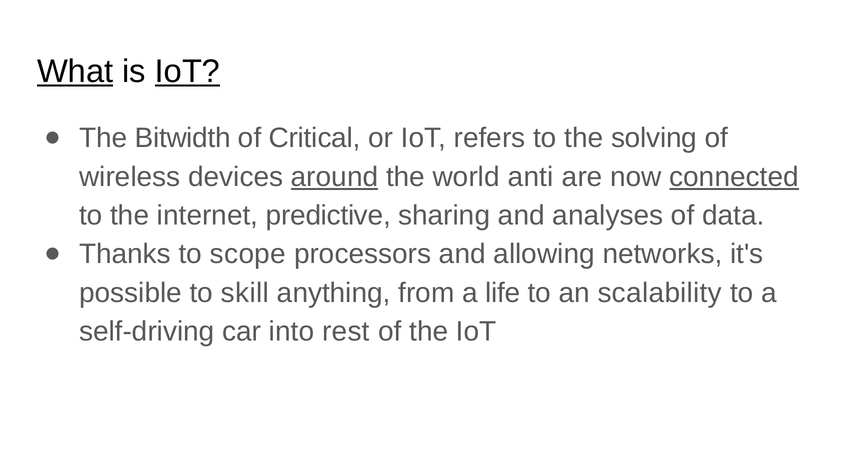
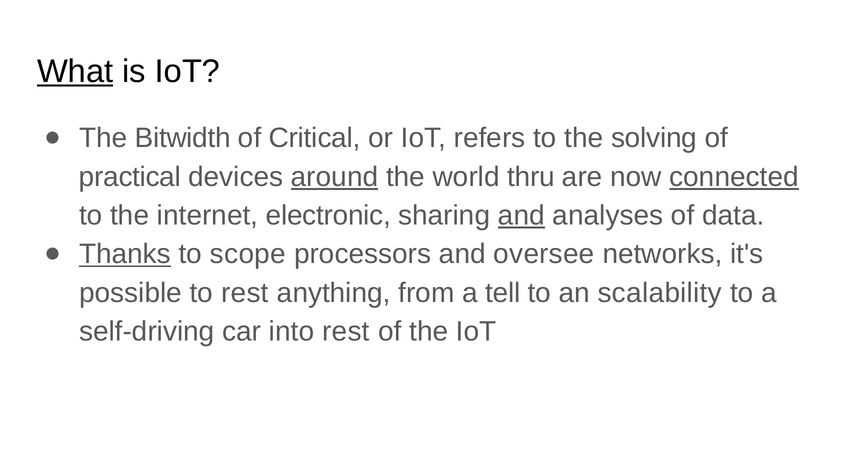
IoT underline: present -> none (187, 71)
wireless: wireless -> practical (130, 177)
anti: anti -> thru (531, 177)
predictive: predictive -> electronic (328, 216)
and underline: none -> present (521, 216)
Thanks underline: none -> present (125, 254)
allowing: allowing -> oversee (544, 254)
to skill: skill -> rest (245, 293)
life: life -> tell (503, 293)
